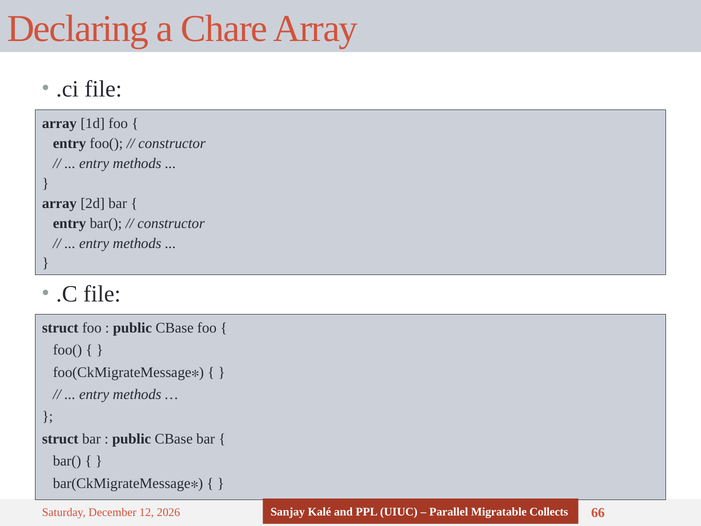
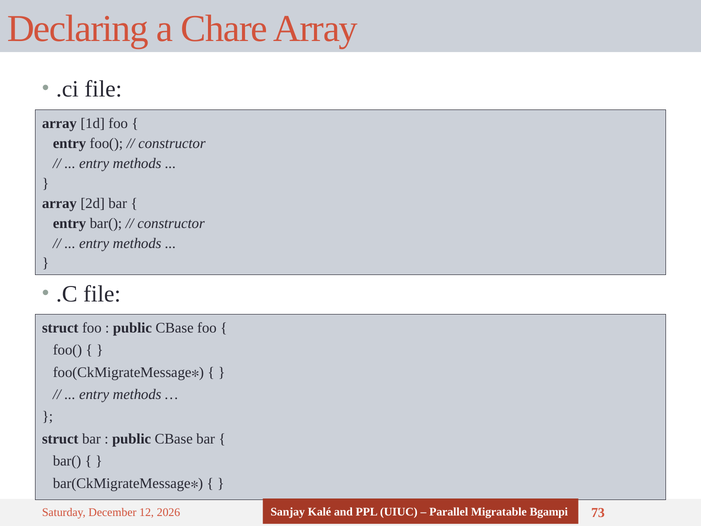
Collects: Collects -> Bgampi (549, 512)
66: 66 -> 73 (598, 512)
